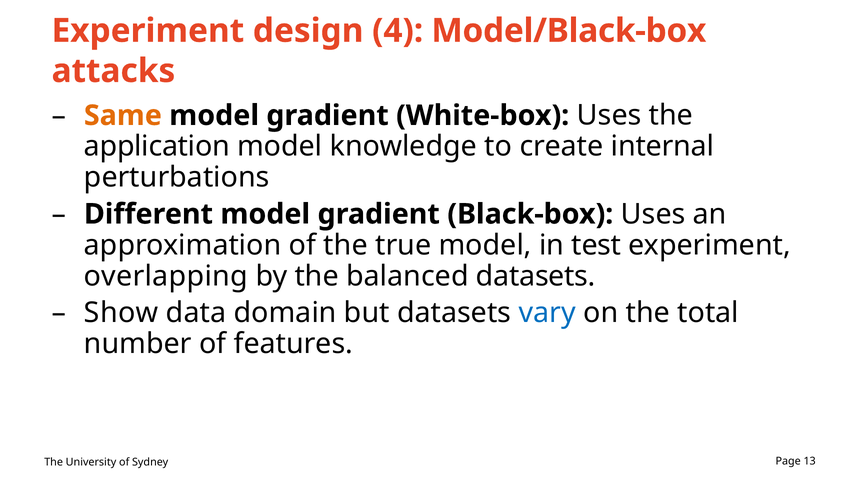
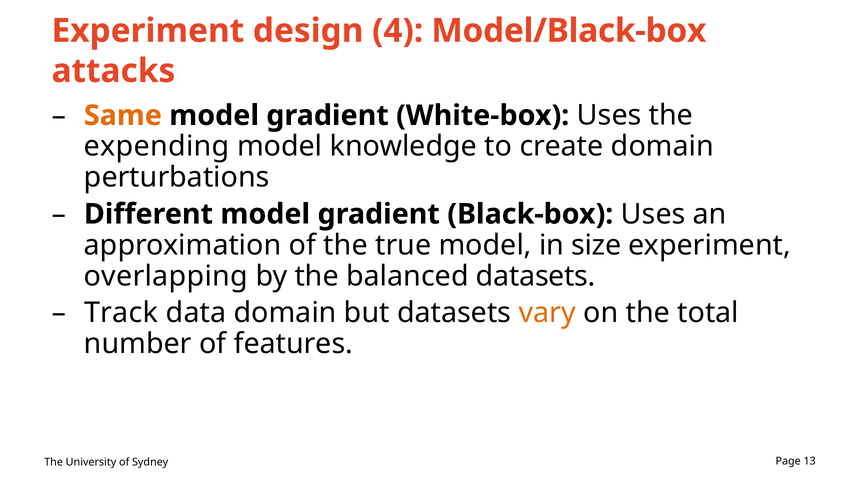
application: application -> expending (157, 146)
create internal: internal -> domain (662, 146)
test: test -> size (596, 245)
Show: Show -> Track (121, 313)
vary colour: blue -> orange (547, 313)
